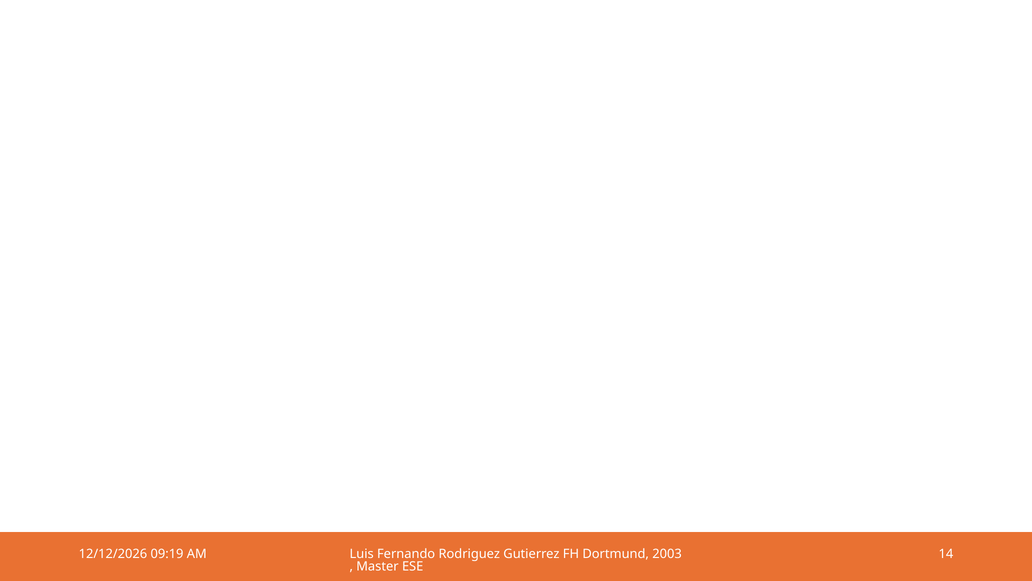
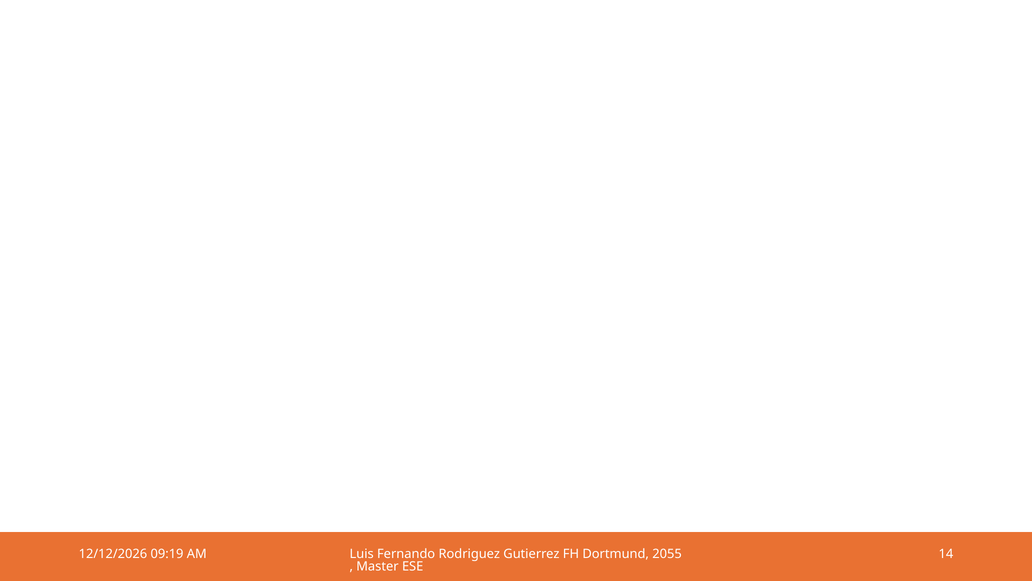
2003: 2003 -> 2055 (667, 553)
